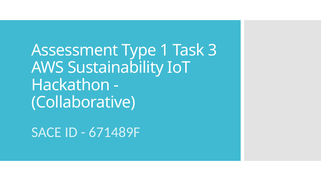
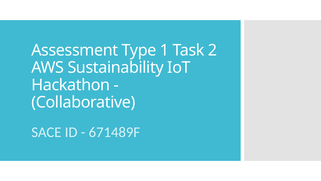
3: 3 -> 2 (213, 50)
